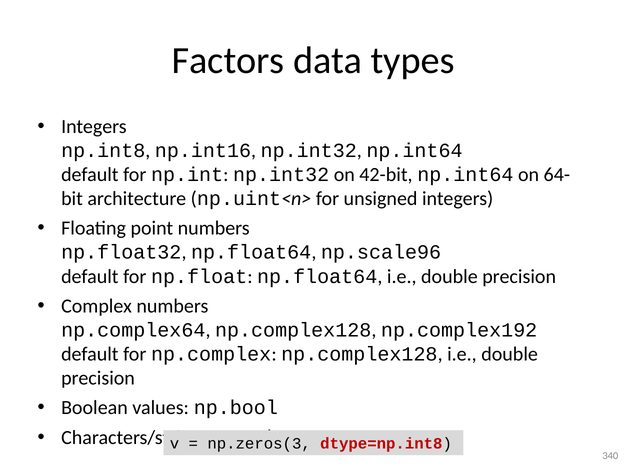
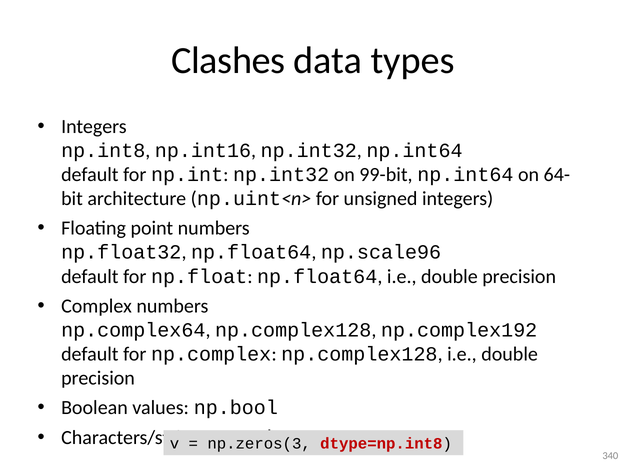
Factors: Factors -> Clashes (228, 61)
42-bit: 42-bit -> 99-bit (386, 174)
